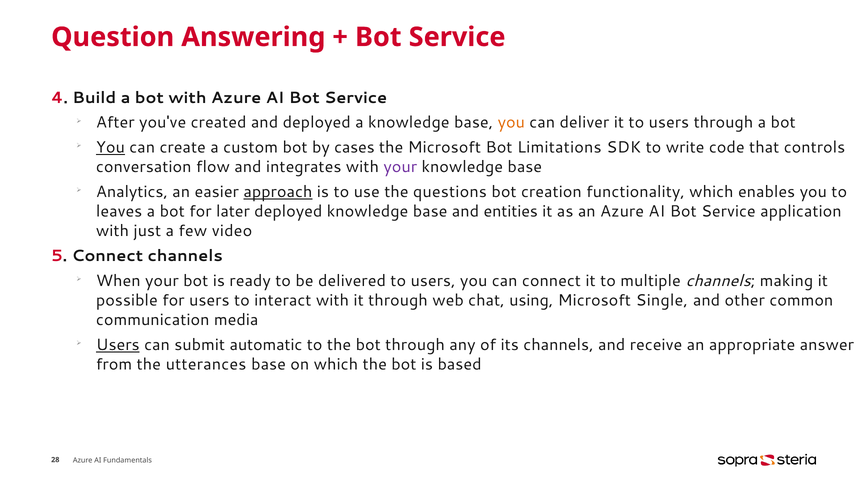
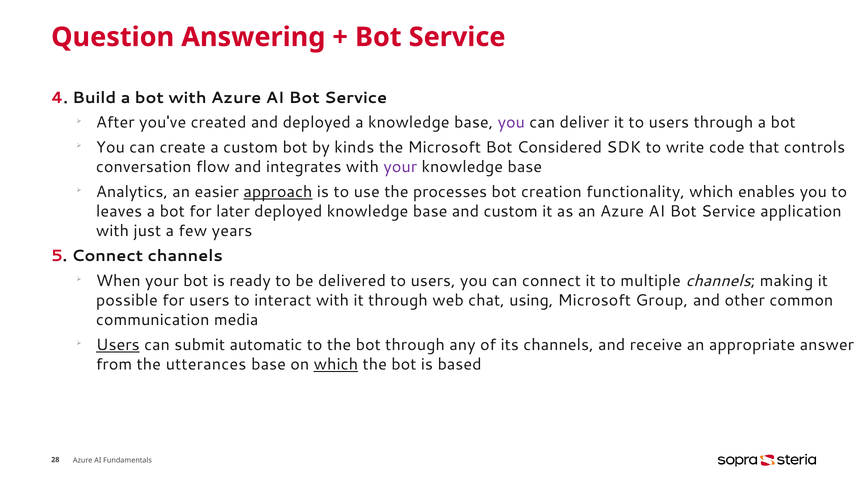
you colour: orange -> purple (511, 123)
You underline: present -> none (110, 147)
cases: cases -> kinds (354, 147)
Limitations: Limitations -> Considered (559, 147)
questions: questions -> processes (450, 192)
and entities: entities -> custom (511, 211)
video: video -> years (232, 231)
Single: Single -> Group (662, 300)
which underline: none -> present (336, 364)
